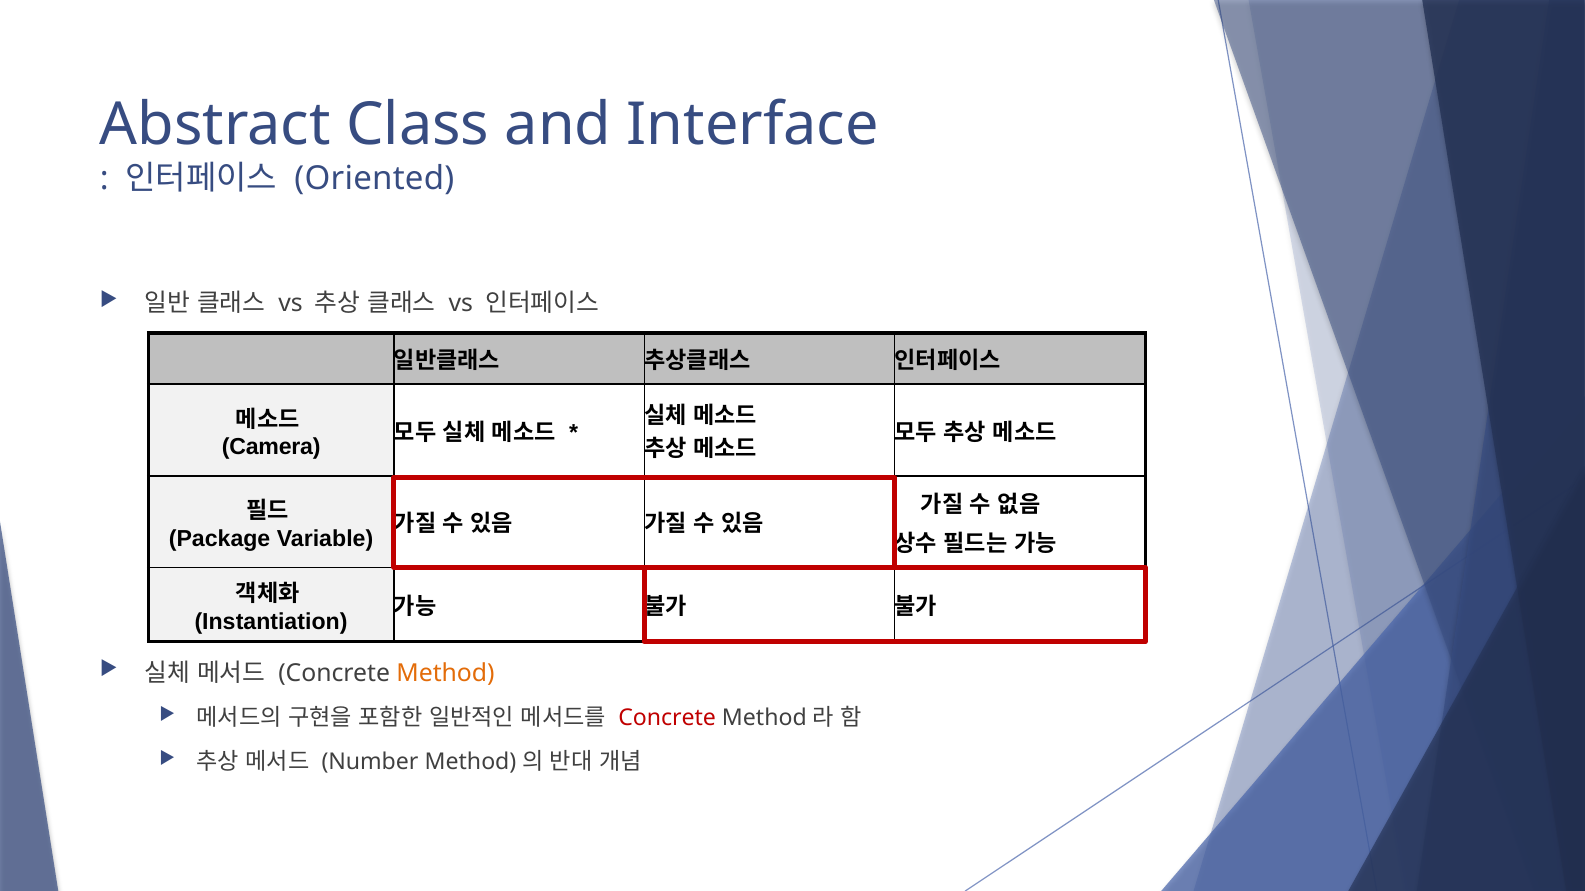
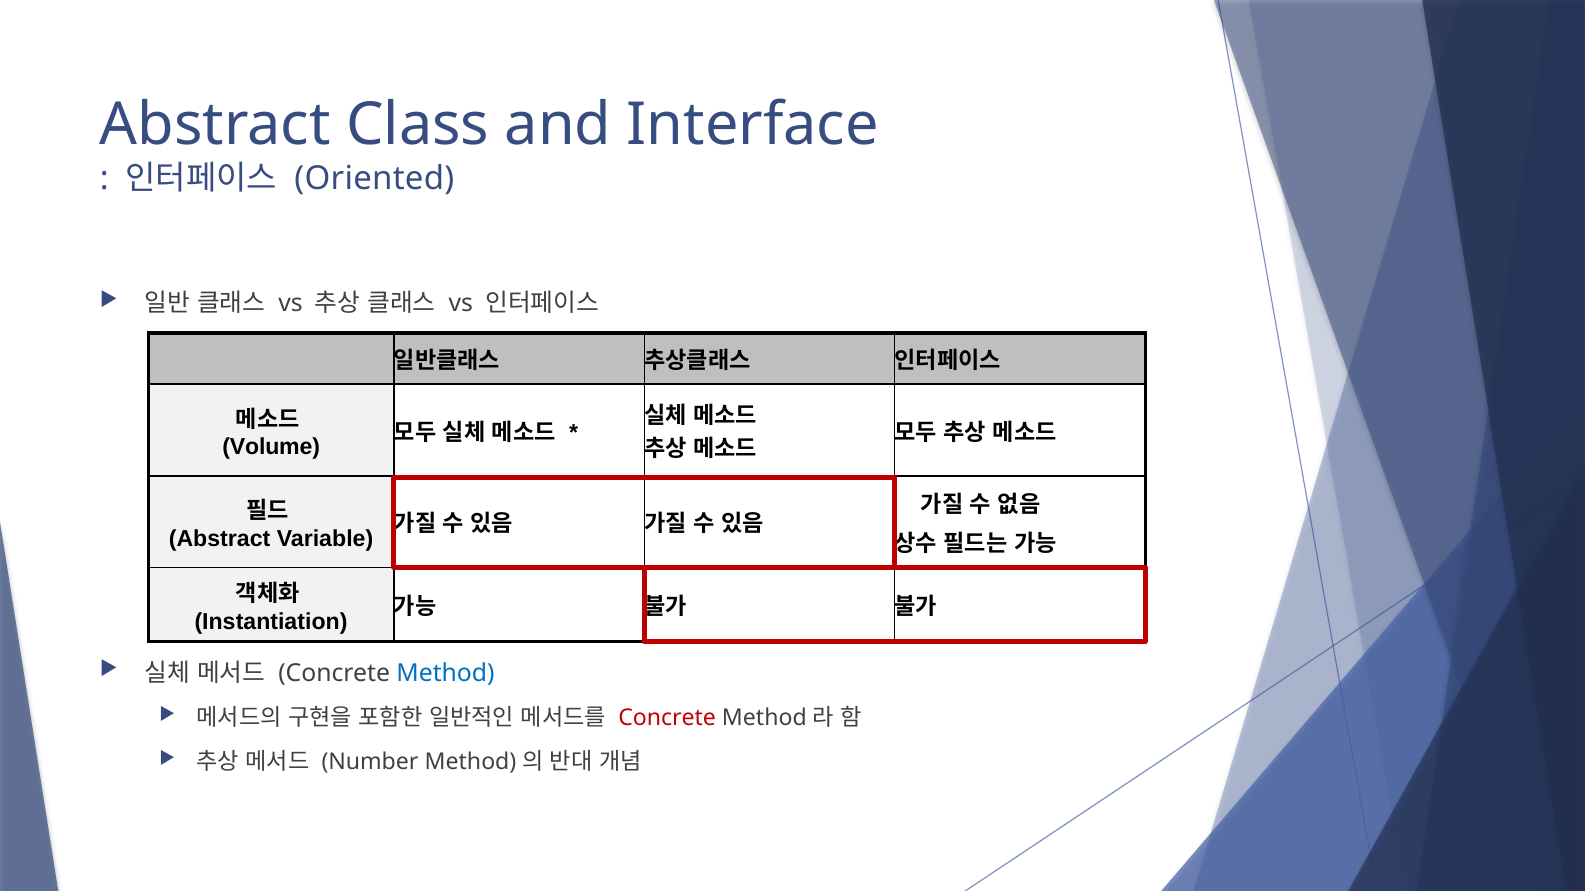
Camera: Camera -> Volume (271, 447)
Package: Package -> Abstract (220, 539)
Method colour: orange -> blue (446, 673)
